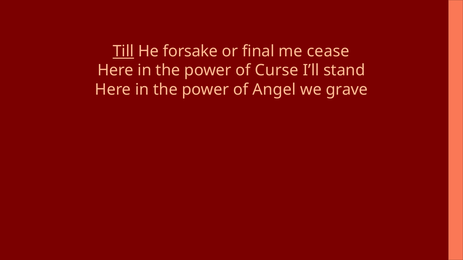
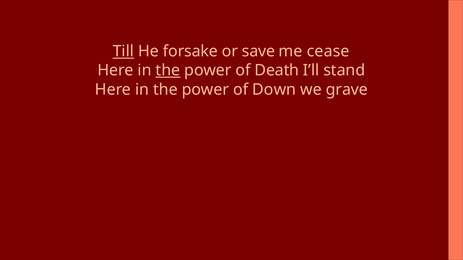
final: final -> save (258, 51)
the underline: none -> present (168, 71)
Curse: Curse -> Death (277, 71)
Angel: Angel -> Down (274, 90)
